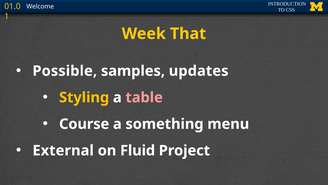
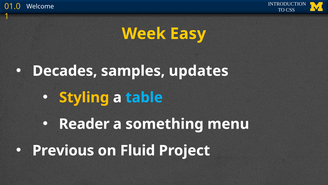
That: That -> Easy (188, 34)
Possible: Possible -> Decades (65, 71)
table colour: pink -> light blue (144, 97)
Course: Course -> Reader (84, 124)
External: External -> Previous (63, 150)
